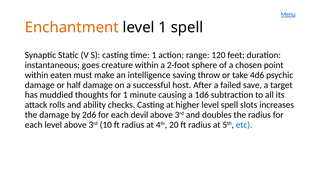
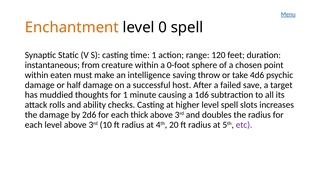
level 1: 1 -> 0 (163, 27)
goes: goes -> from (91, 65)
2-foot: 2-foot -> 0-foot (178, 65)
devil: devil -> thick (139, 114)
etc colour: blue -> purple (244, 124)
